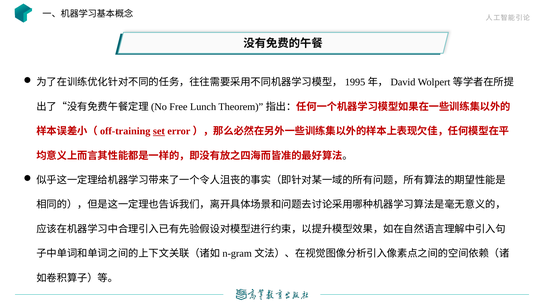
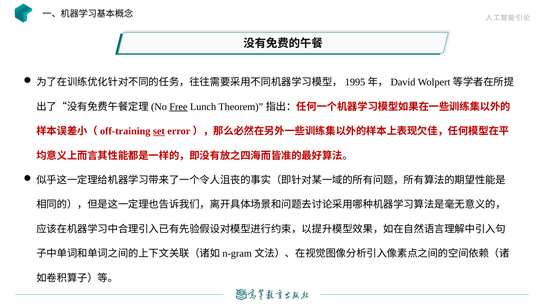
Free underline: none -> present (178, 107)
